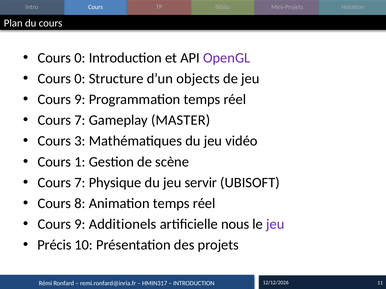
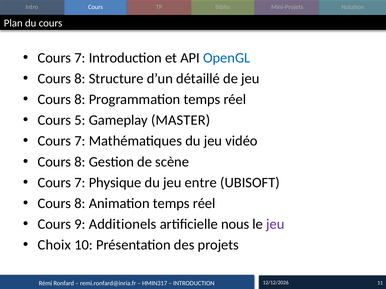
0: 0 -> 7 (80, 58)
OpenGL colour: purple -> blue (227, 58)
0: 0 -> 8 (80, 79)
objects: objects -> détaillé (198, 79)
9: 9 -> 8 (80, 100)
7: 7 -> 5 (80, 120)
3: 3 -> 7 (80, 141)
1: 1 -> 8 (80, 162)
servir: servir -> entre (201, 183)
Précis: Précis -> Choix (54, 245)
